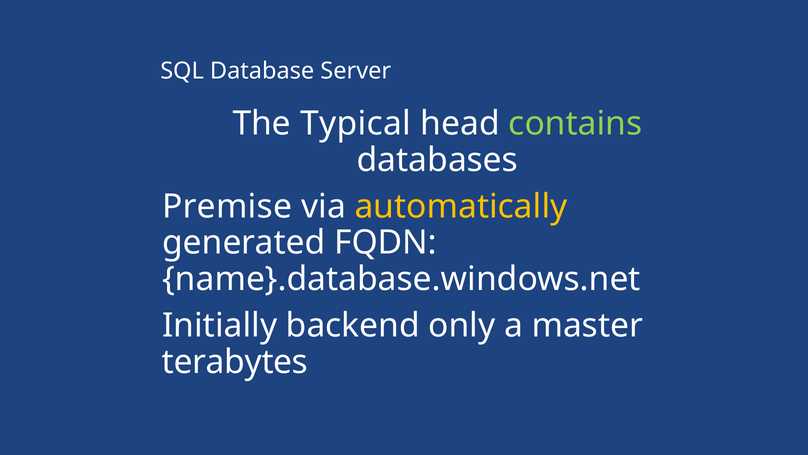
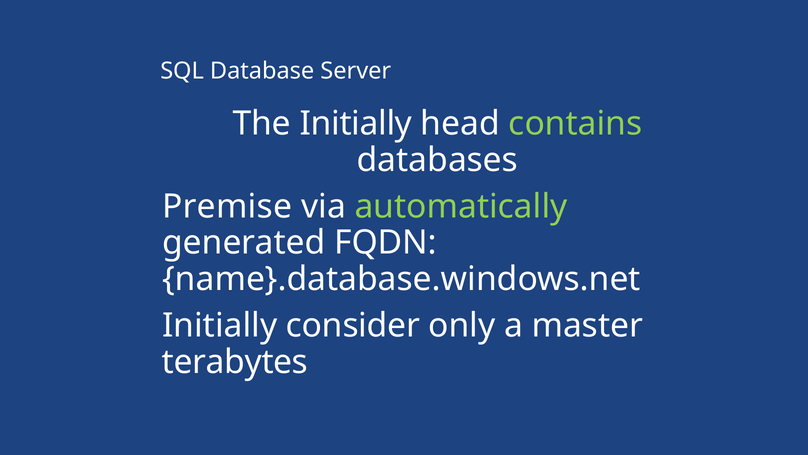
The Typical: Typical -> Initially (356, 123)
automatically colour: yellow -> light green (461, 206)
backend: backend -> consider (353, 325)
